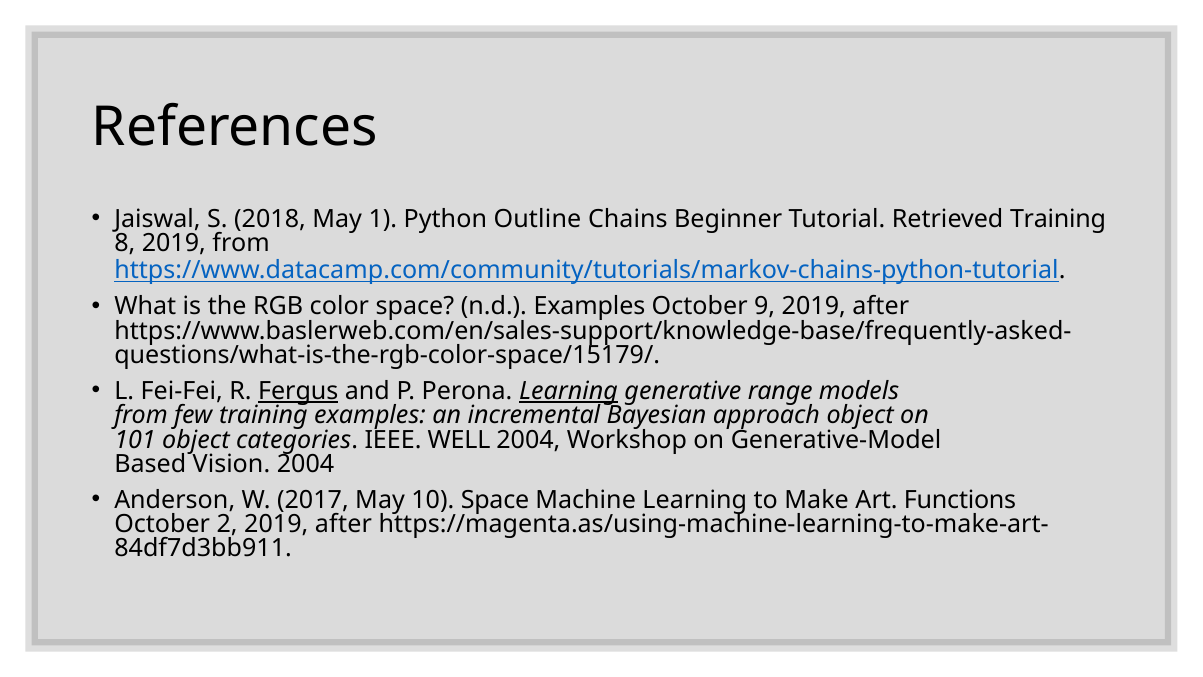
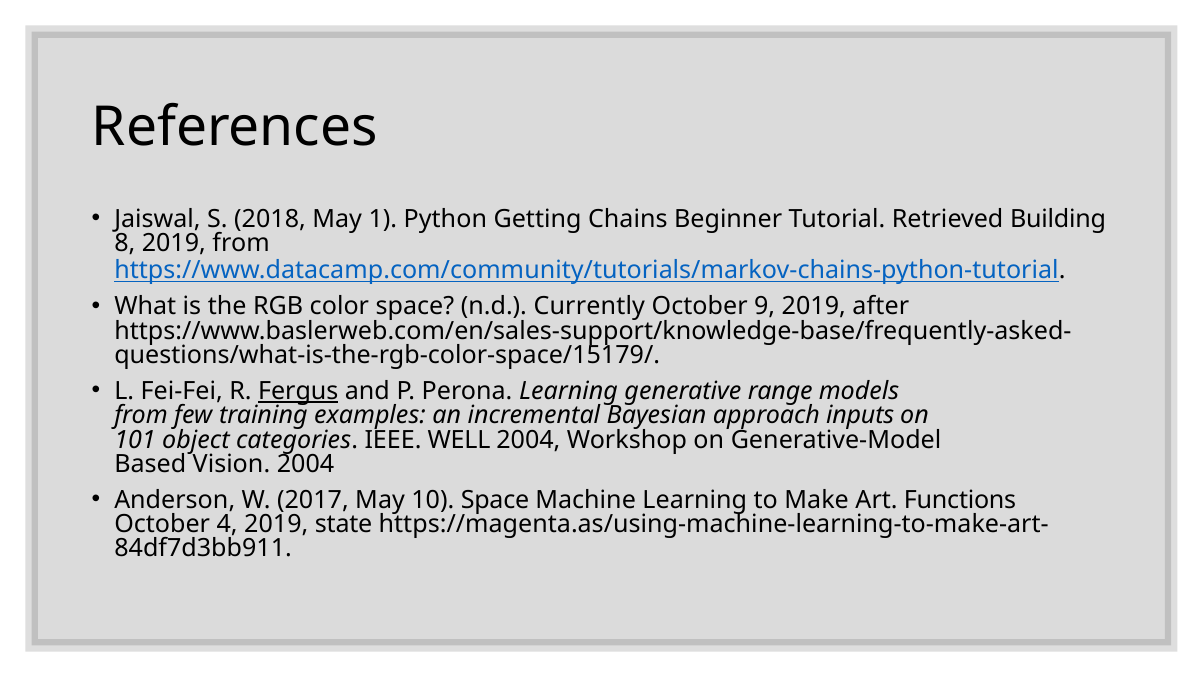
Outline: Outline -> Getting (538, 219)
Retrieved Training: Training -> Building (1058, 219)
n.d Examples: Examples -> Currently (589, 307)
Learning underline: present -> none (568, 391)
approach object: object -> inputs (860, 415)
2: 2 -> 4 (227, 524)
after: after -> state (344, 524)
